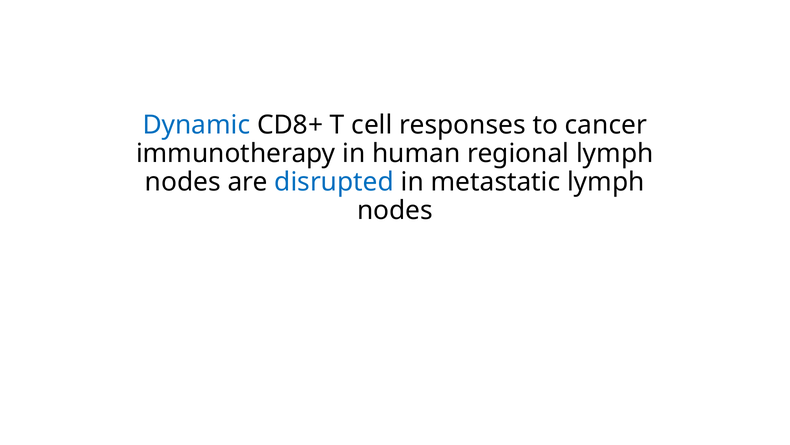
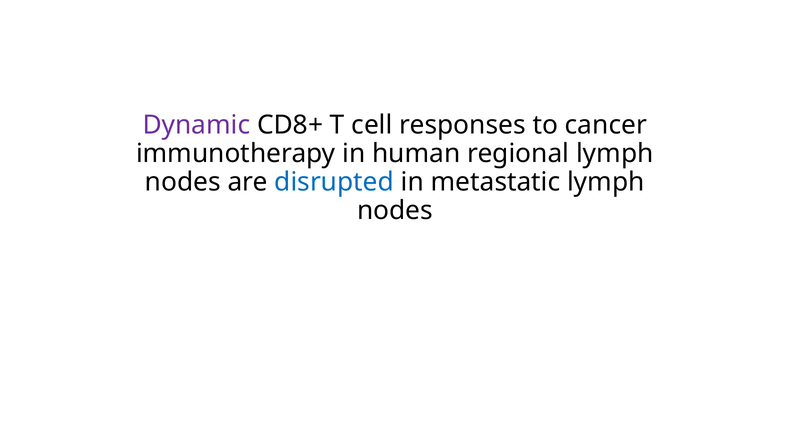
Dynamic colour: blue -> purple (196, 125)
